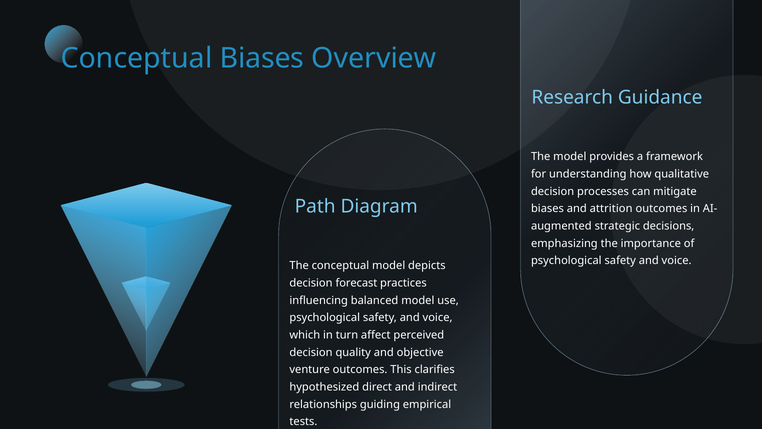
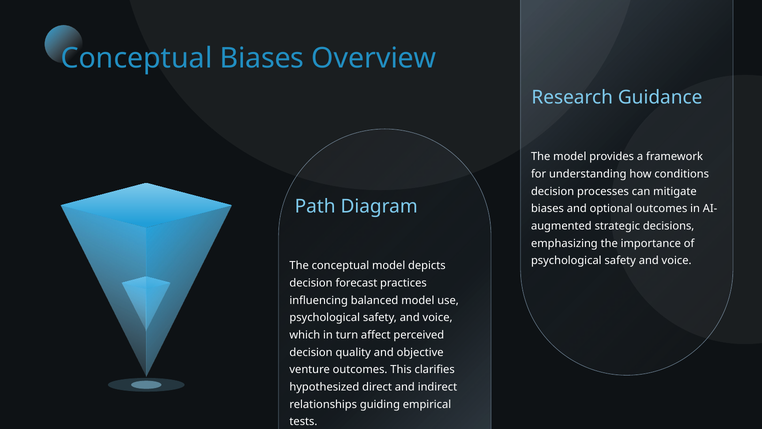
qualitative: qualitative -> conditions (682, 174)
attrition: attrition -> optional (611, 209)
